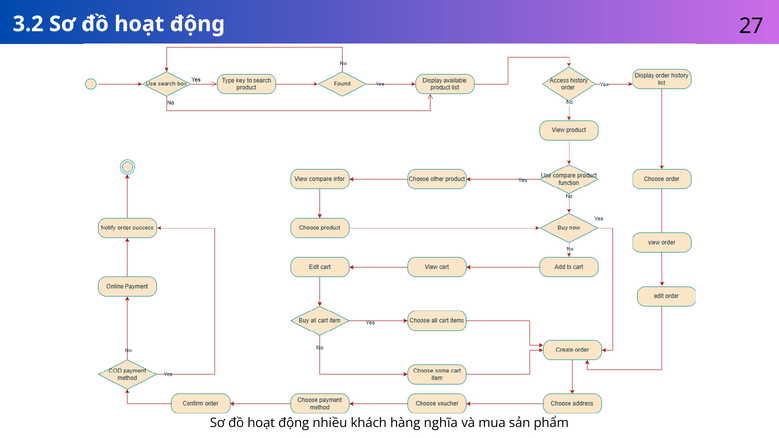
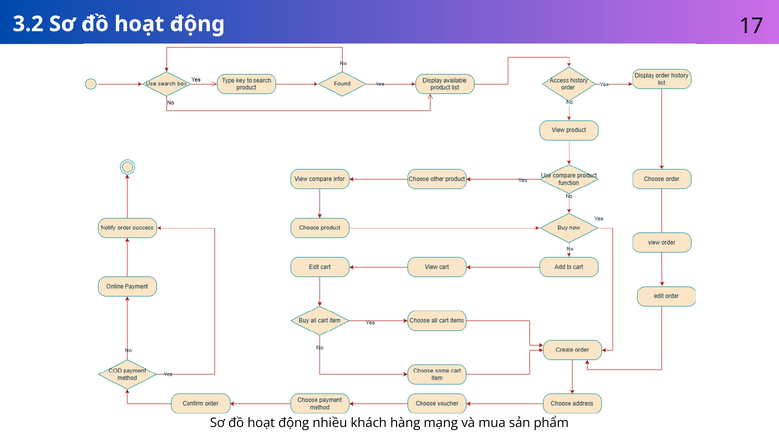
27: 27 -> 17 (751, 26)
nghĩa: nghĩa -> mạng (441, 423)
